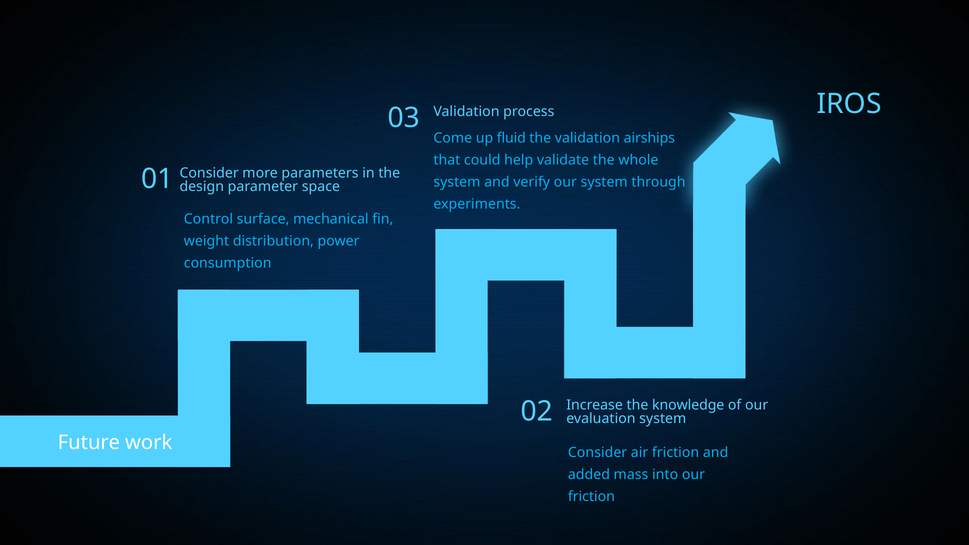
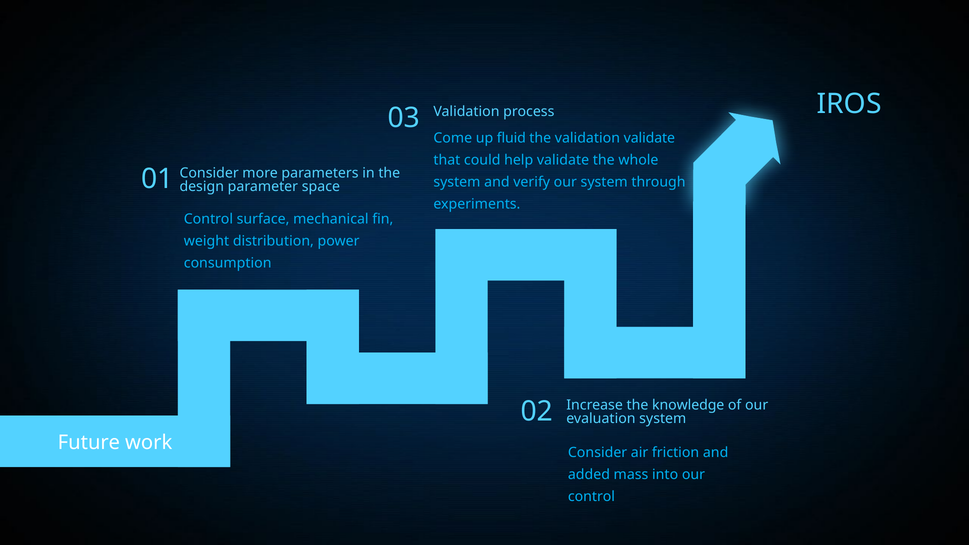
validation airships: airships -> validate (649, 138)
friction: friction -> control (591, 497)
